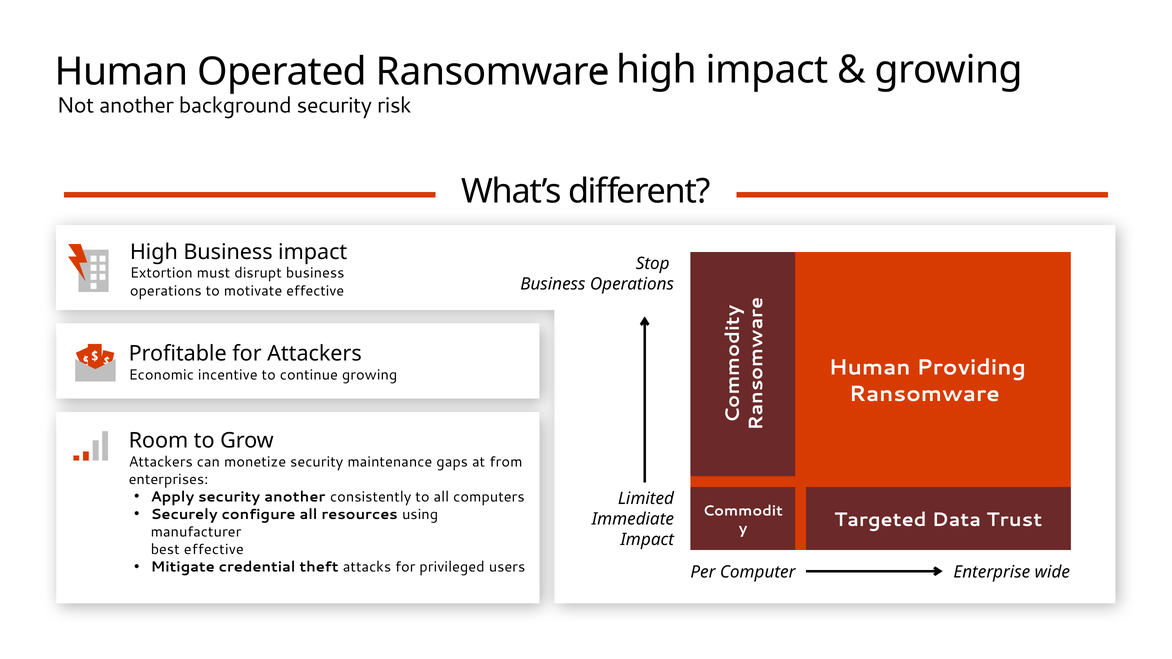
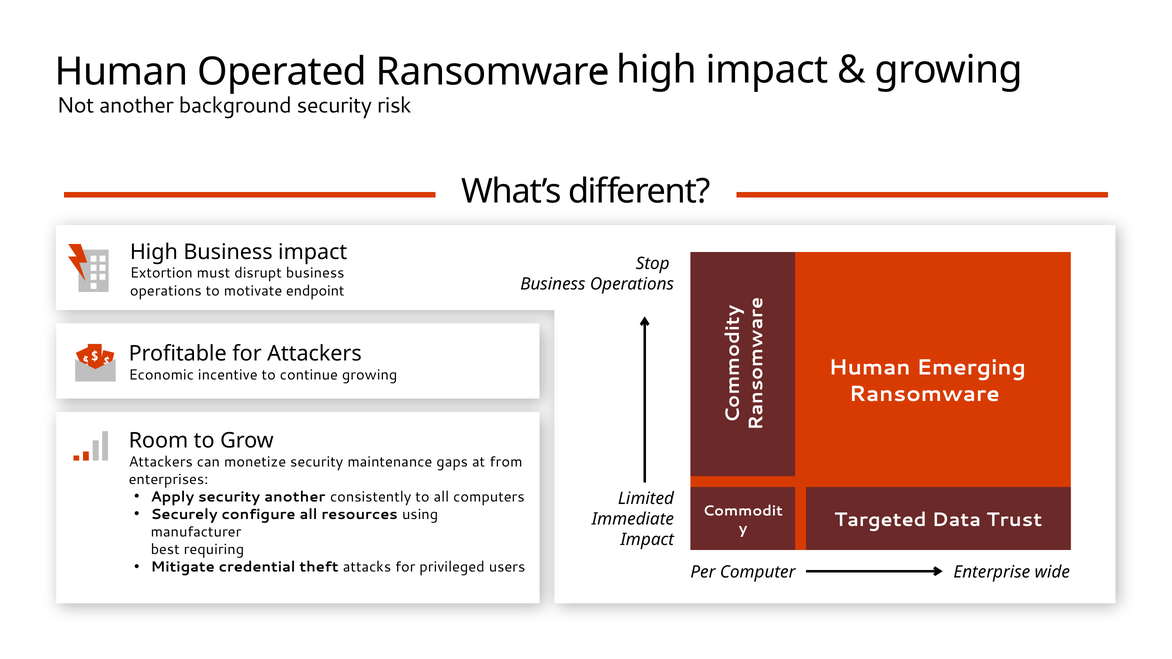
motivate effective: effective -> endpoint (315, 291)
Providing: Providing -> Emerging (971, 368)
best effective: effective -> requiring (214, 550)
